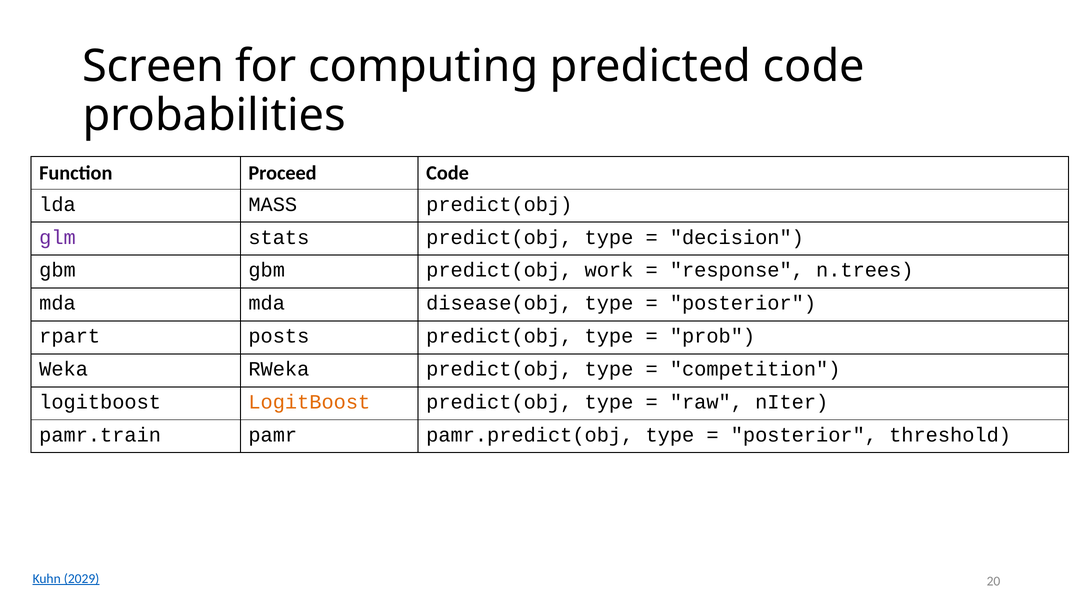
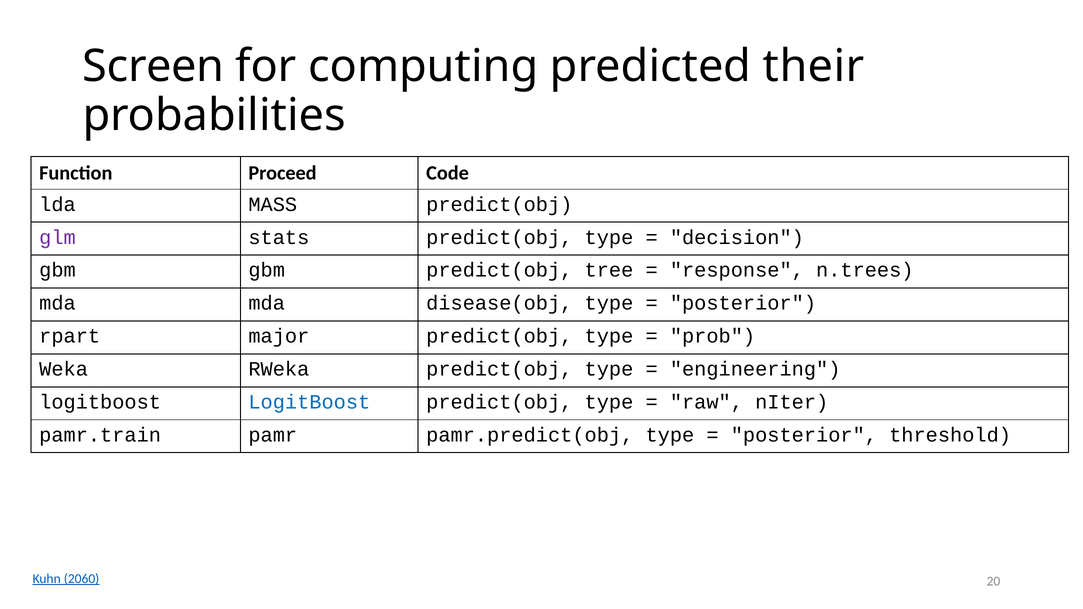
predicted code: code -> their (814, 67)
work: work -> tree (609, 270)
posts: posts -> major (279, 336)
competition: competition -> engineering (755, 369)
LogitBoost colour: orange -> blue (309, 402)
2029: 2029 -> 2060 (82, 579)
